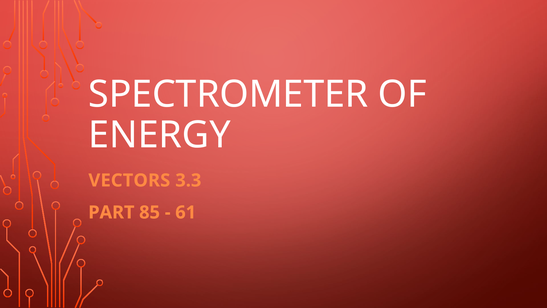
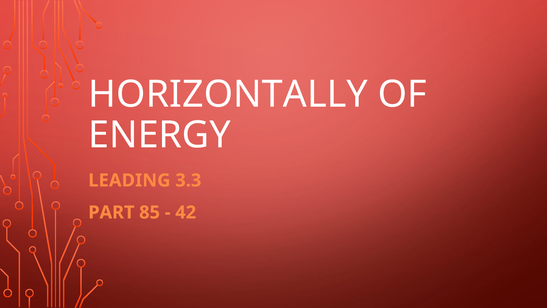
SPECTROMETER: SPECTROMETER -> HORIZONTALLY (228, 94)
VECTORS: VECTORS -> LEADING (129, 180)
61: 61 -> 42 (186, 212)
